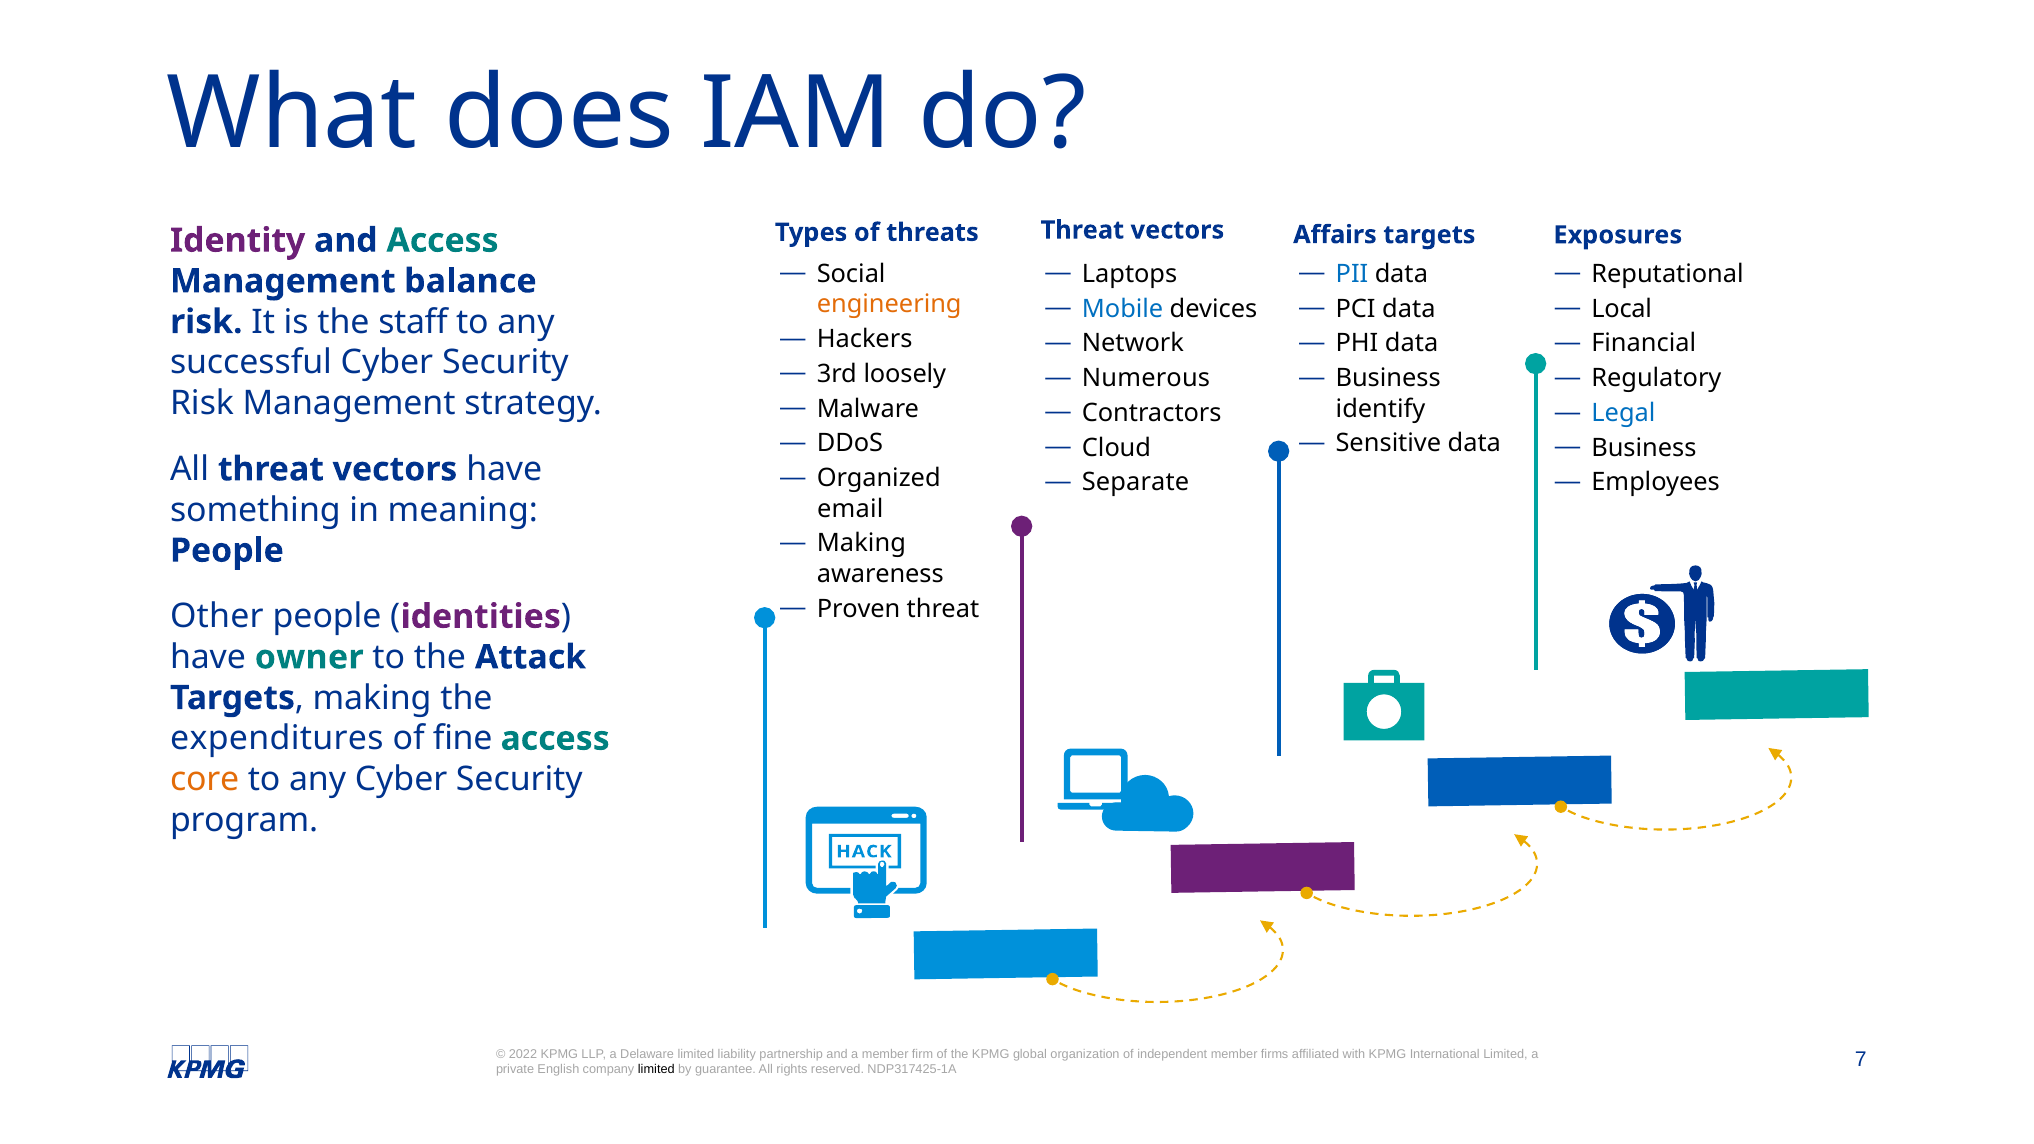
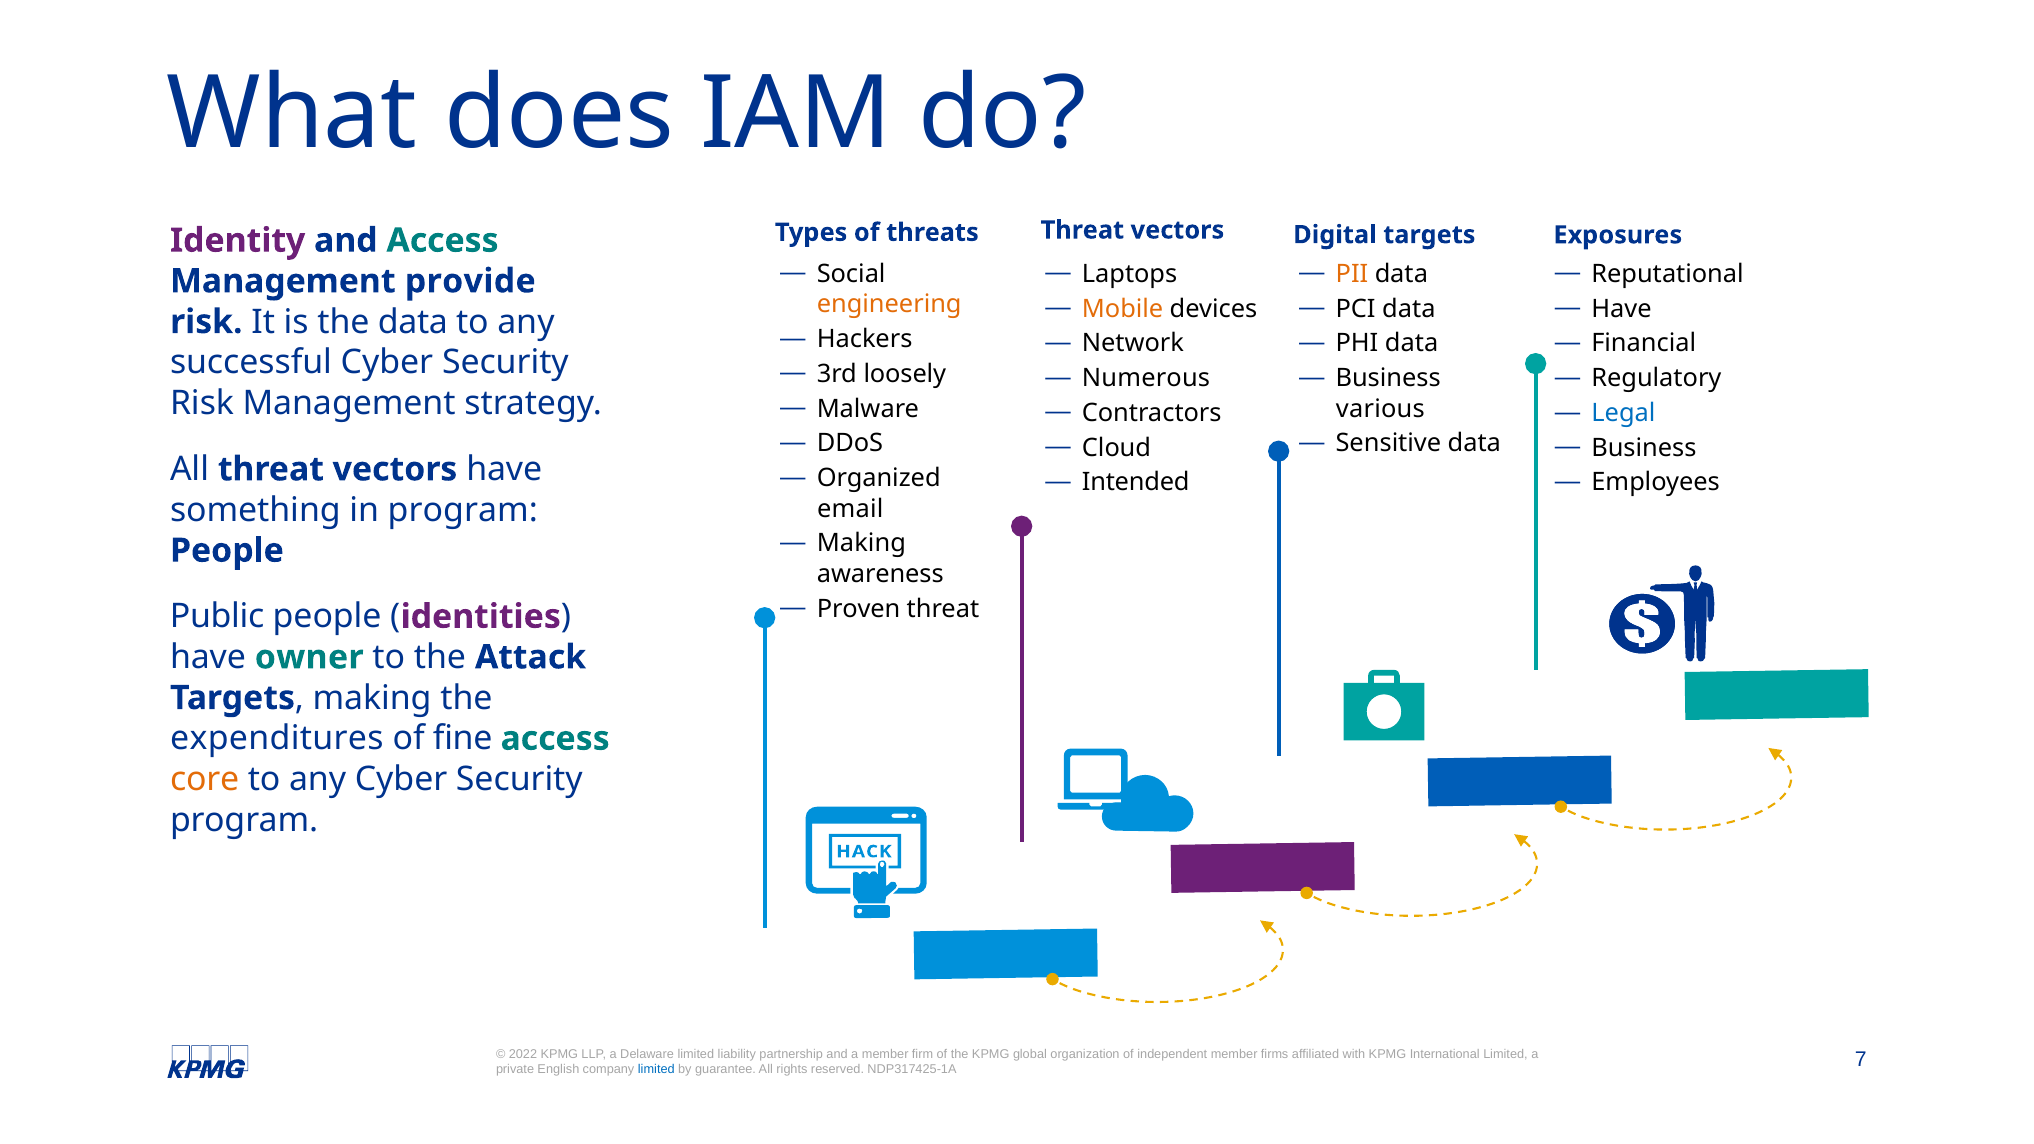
Affairs: Affairs -> Digital (1335, 235)
PII colour: blue -> orange (1352, 274)
balance: balance -> provide (470, 281)
Mobile colour: blue -> orange (1123, 309)
Local: Local -> Have (1622, 309)
the staff: staff -> data (413, 322)
identify: identify -> various (1380, 409)
Separate: Separate -> Intended (1136, 483)
in meaning: meaning -> program (463, 510)
Other: Other -> Public (217, 617)
limited colour: black -> blue (656, 1069)
